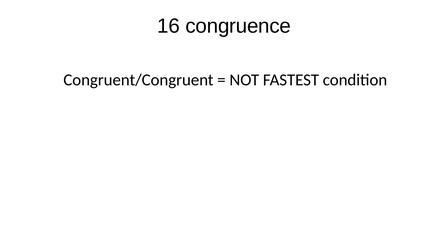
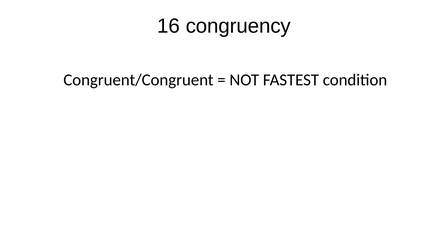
congruence: congruence -> congruency (238, 26)
